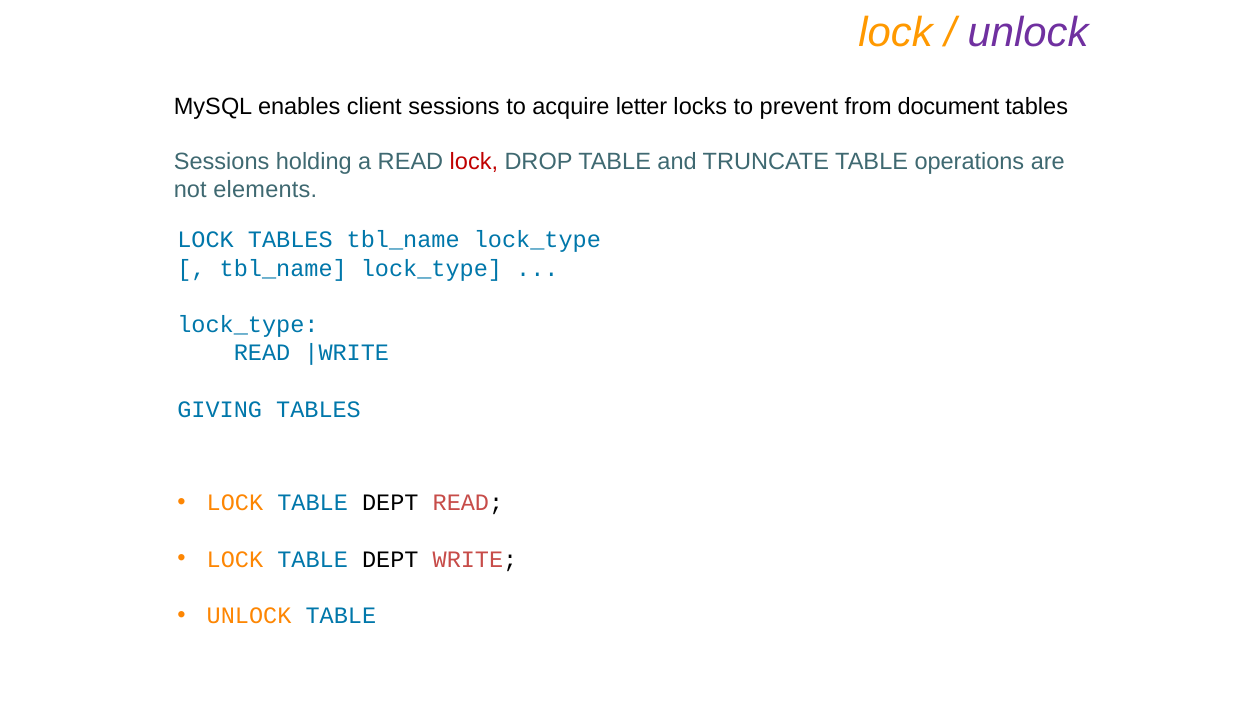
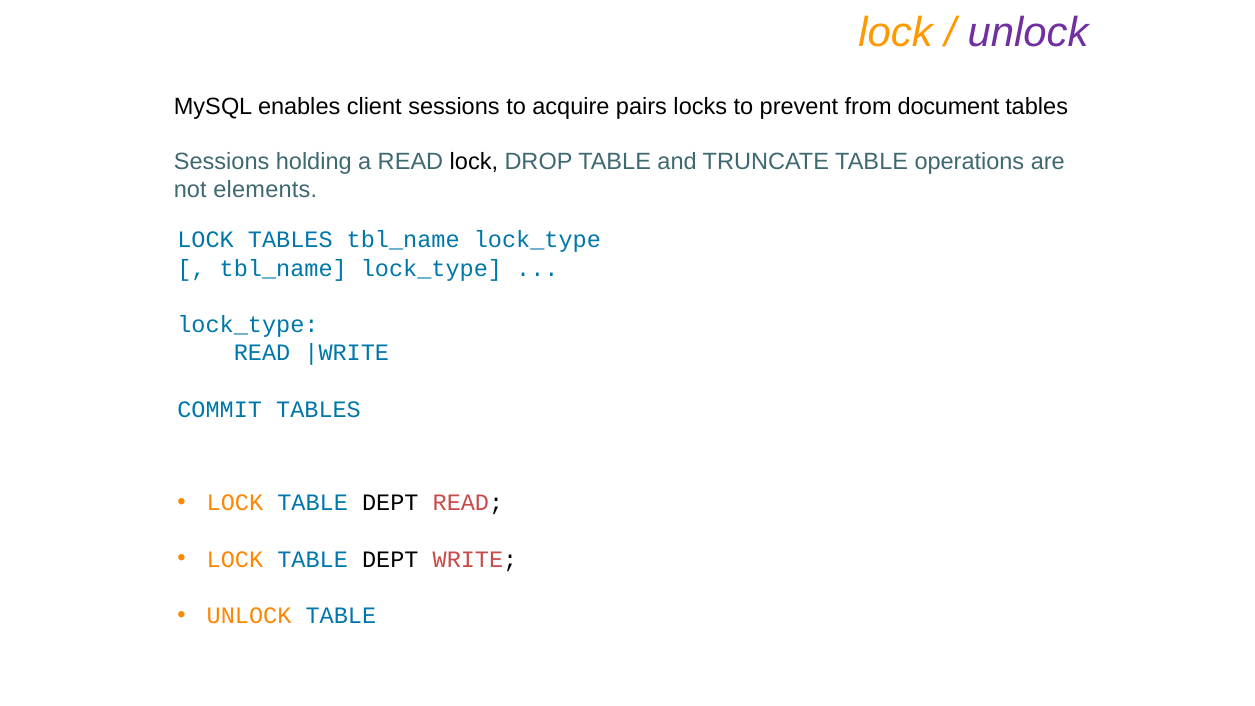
letter: letter -> pairs (641, 107)
lock colour: red -> black (474, 162)
GIVING: GIVING -> COMMIT (220, 409)
